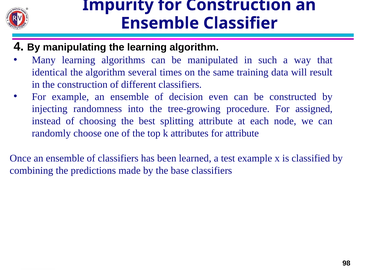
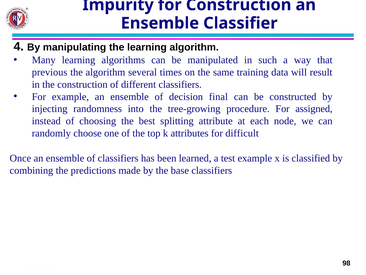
identical: identical -> previous (50, 72)
even: even -> final (218, 96)
for attribute: attribute -> difficult (242, 133)
